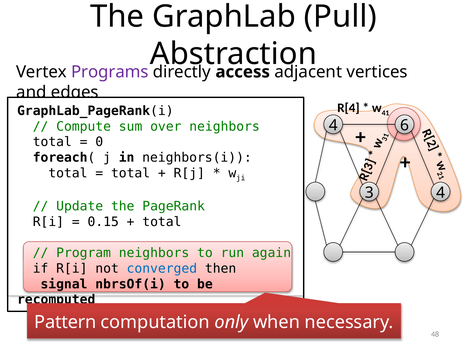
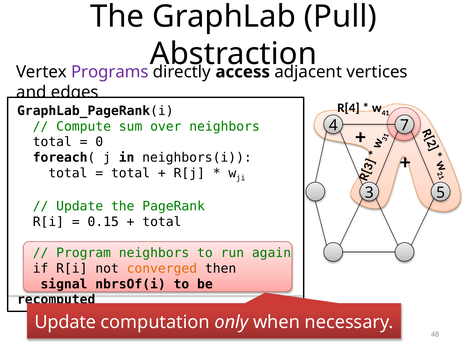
6: 6 -> 7 (405, 125)
3 4: 4 -> 5 (441, 193)
converged colour: blue -> orange (162, 269)
Pattern: Pattern -> Update (65, 322)
